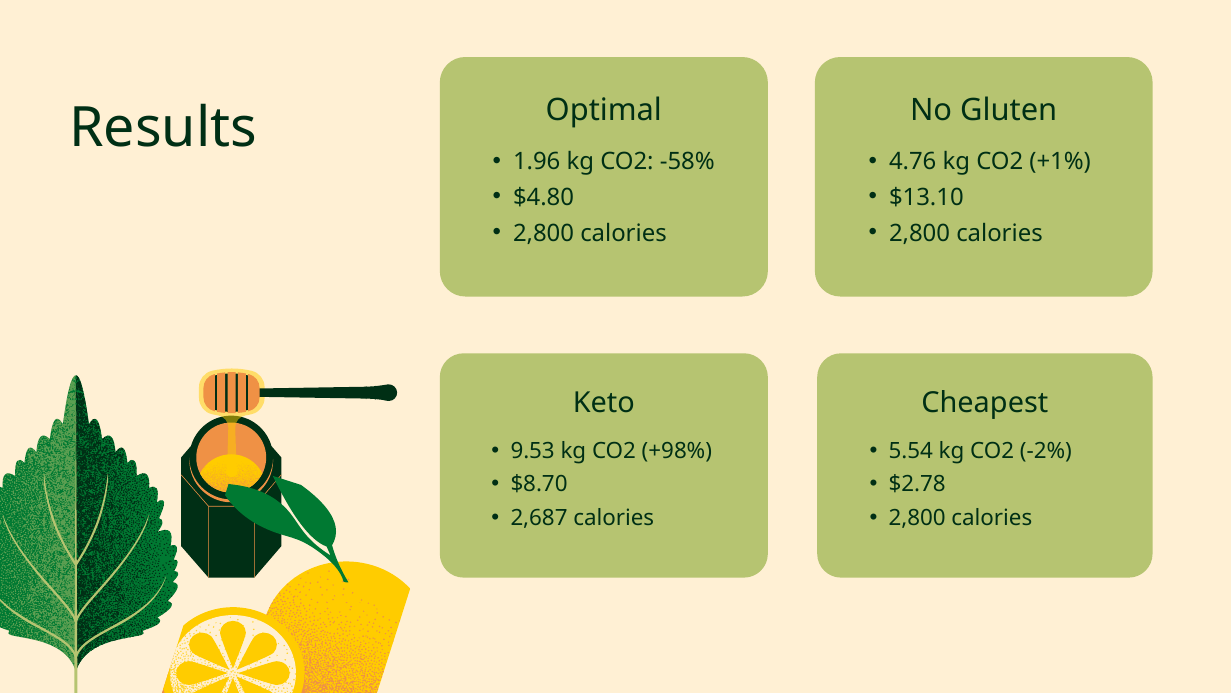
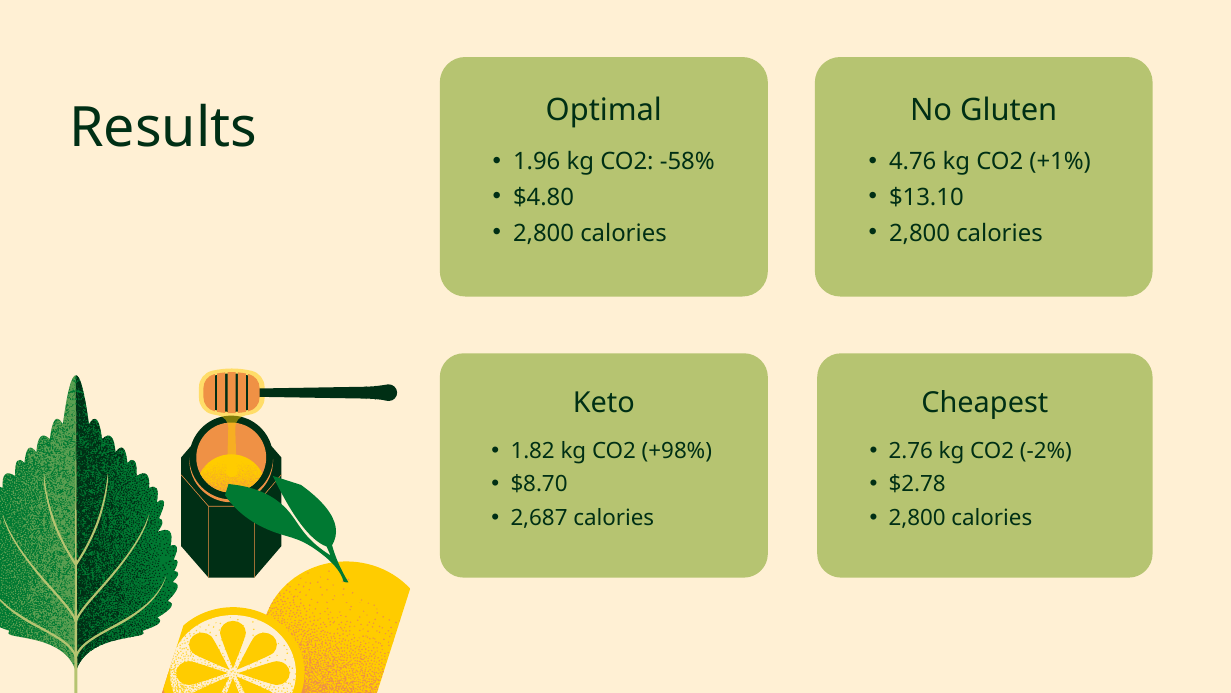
9.53: 9.53 -> 1.82 (533, 451)
5.54: 5.54 -> 2.76 (911, 451)
